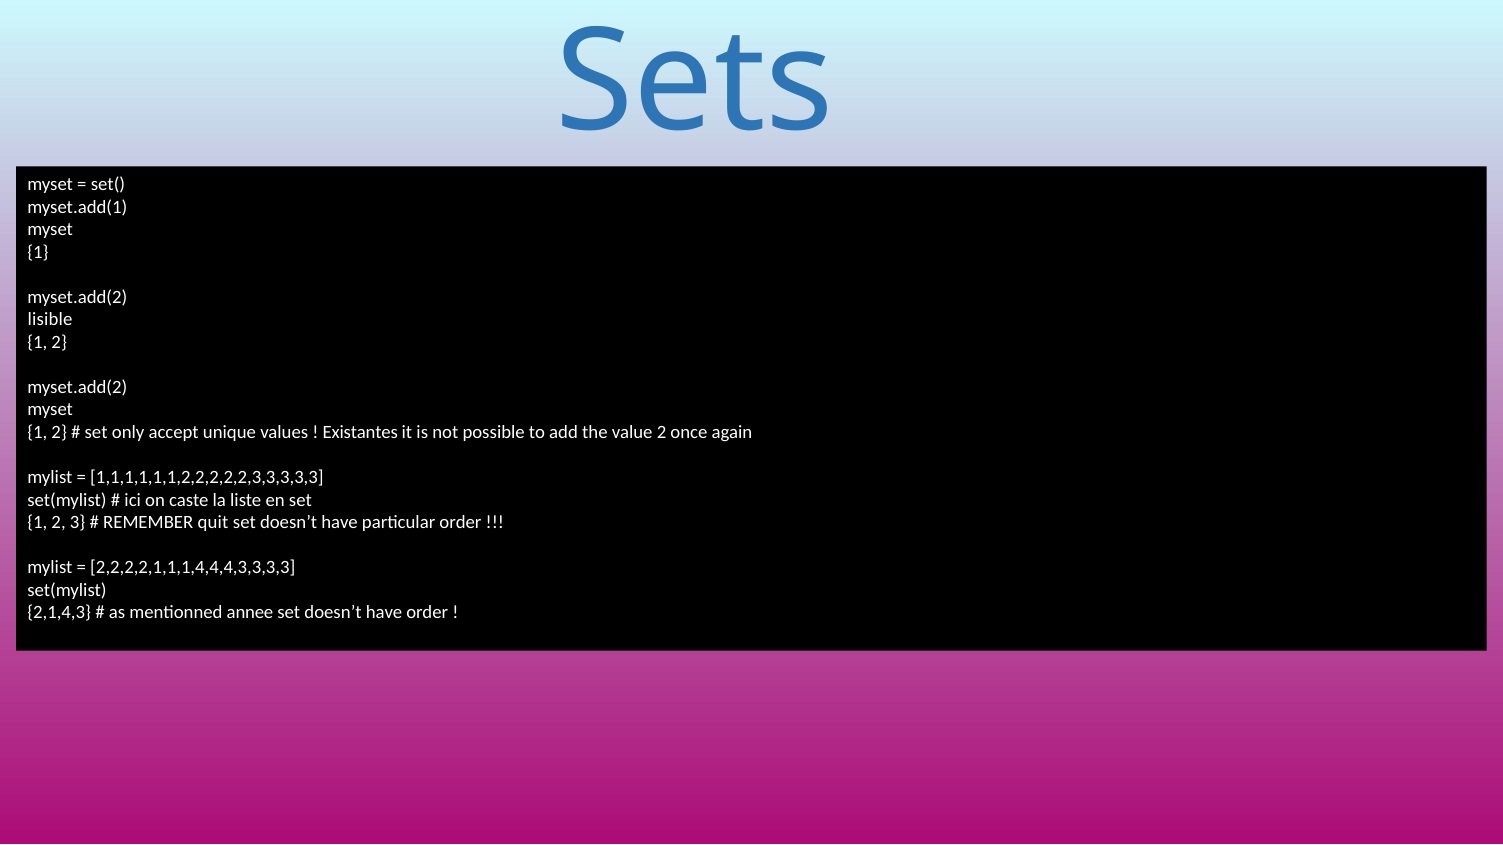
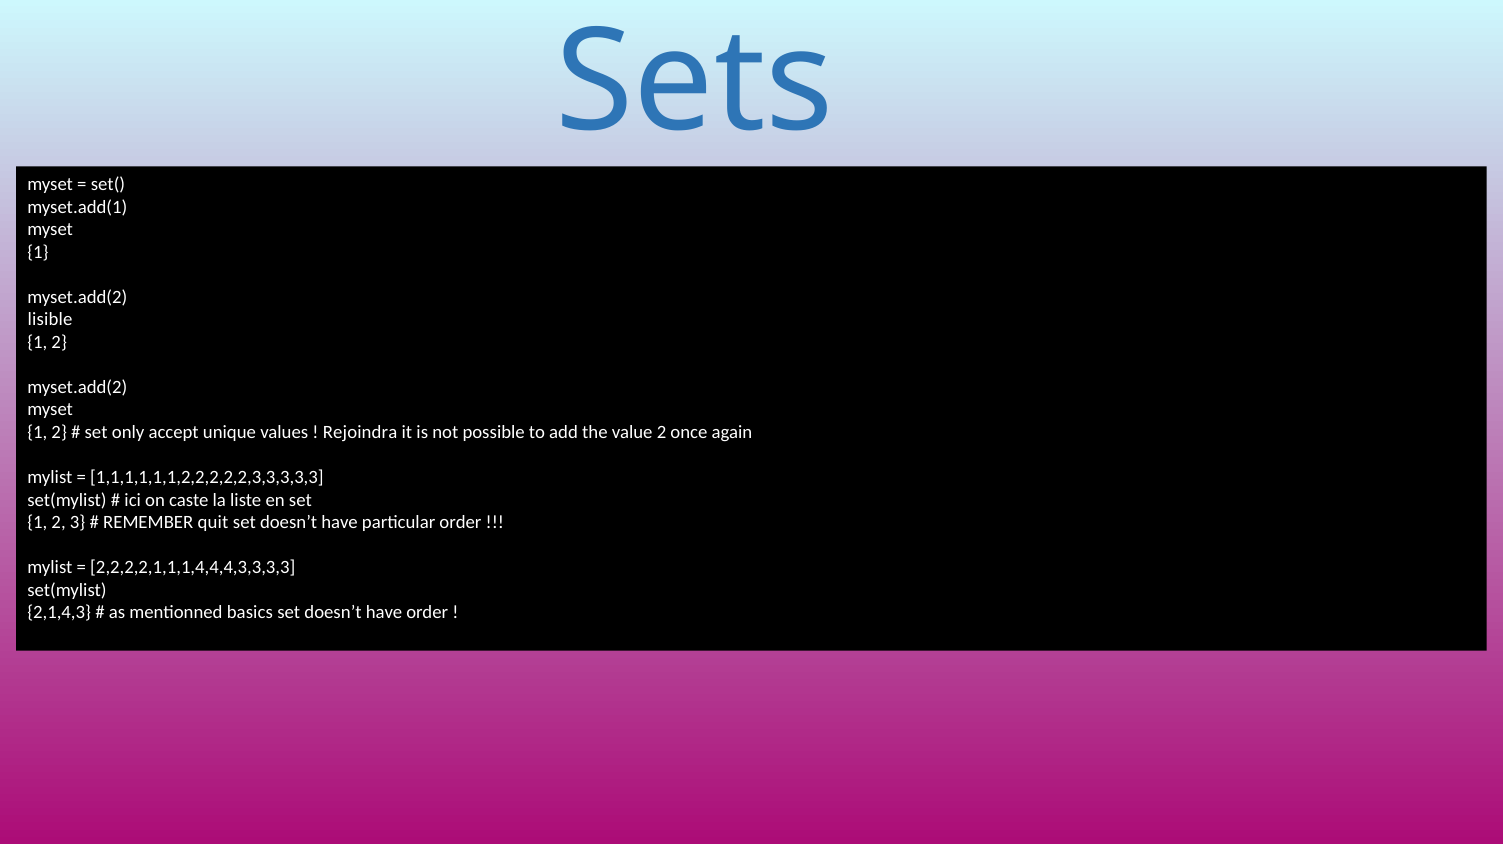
Existantes: Existantes -> Rejoindra (360, 432)
annee: annee -> basics (250, 613)
